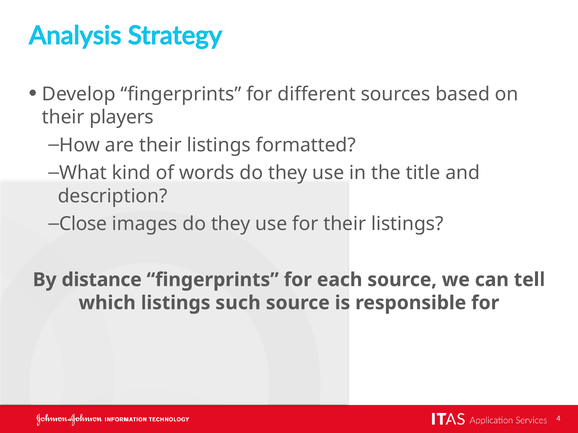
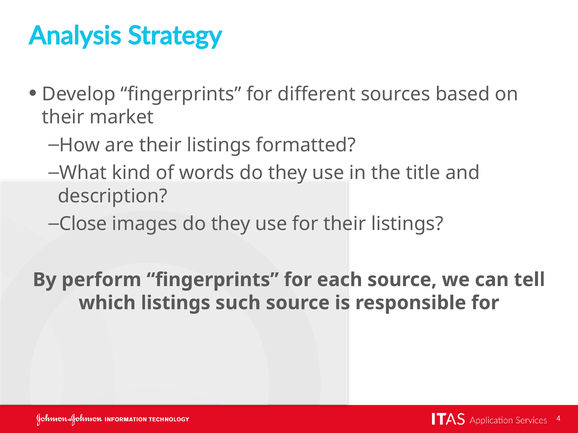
players: players -> market (122, 117)
distance: distance -> perform (101, 280)
